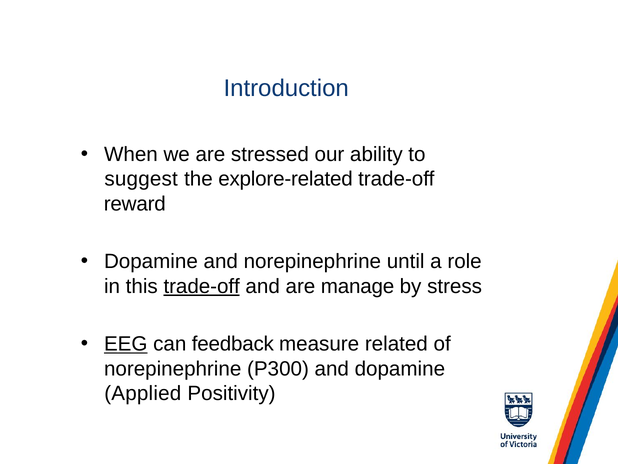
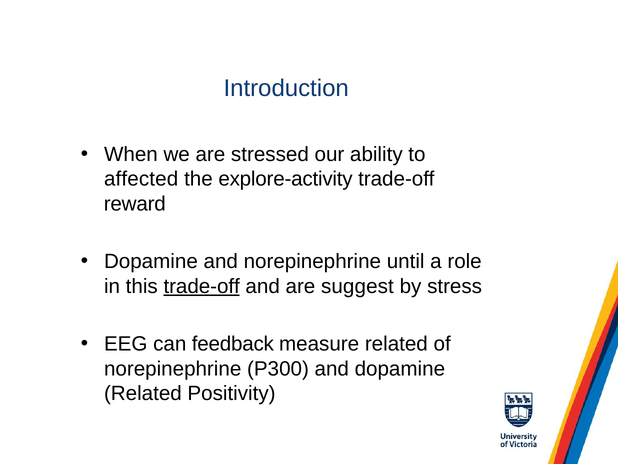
suggest: suggest -> affected (141, 179)
explore-related: explore-related -> explore-activity (286, 179)
manage: manage -> suggest (357, 286)
EEG underline: present -> none (126, 344)
Applied: Applied -> Related (143, 393)
